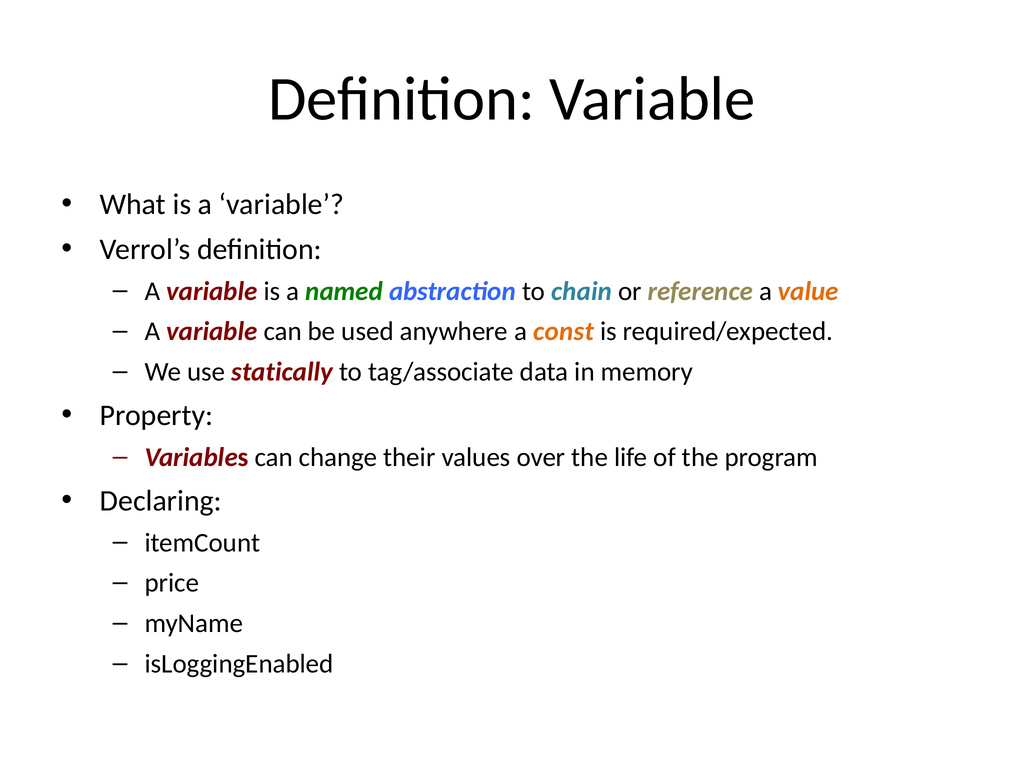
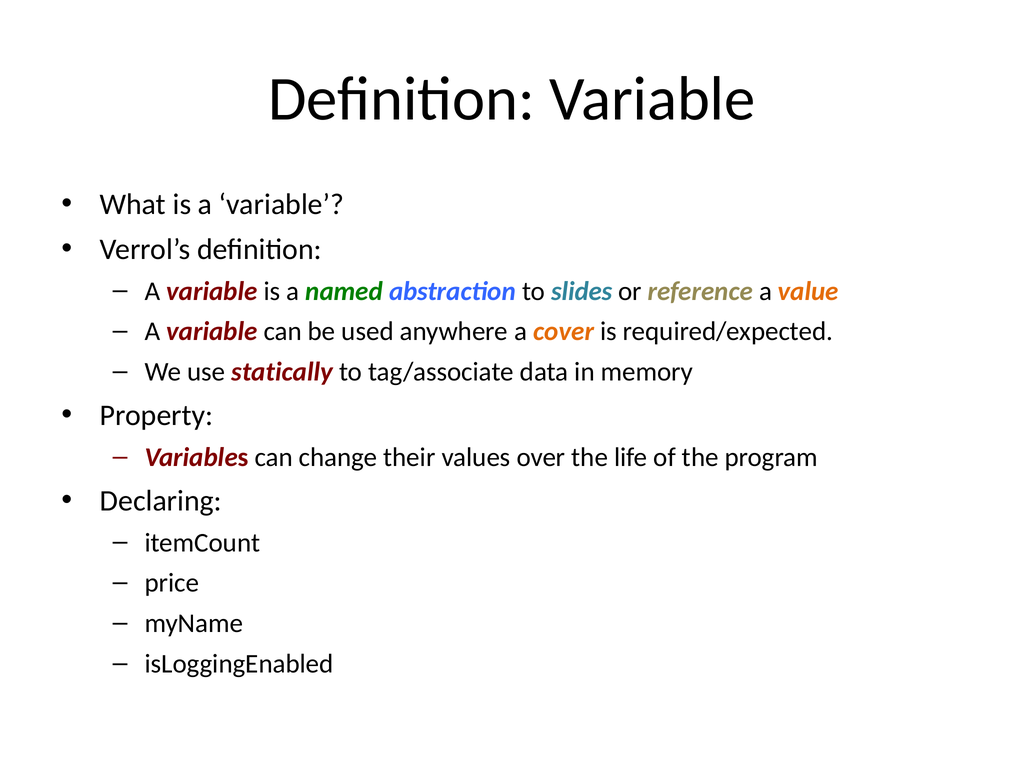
chain: chain -> slides (582, 291)
const: const -> cover (564, 332)
